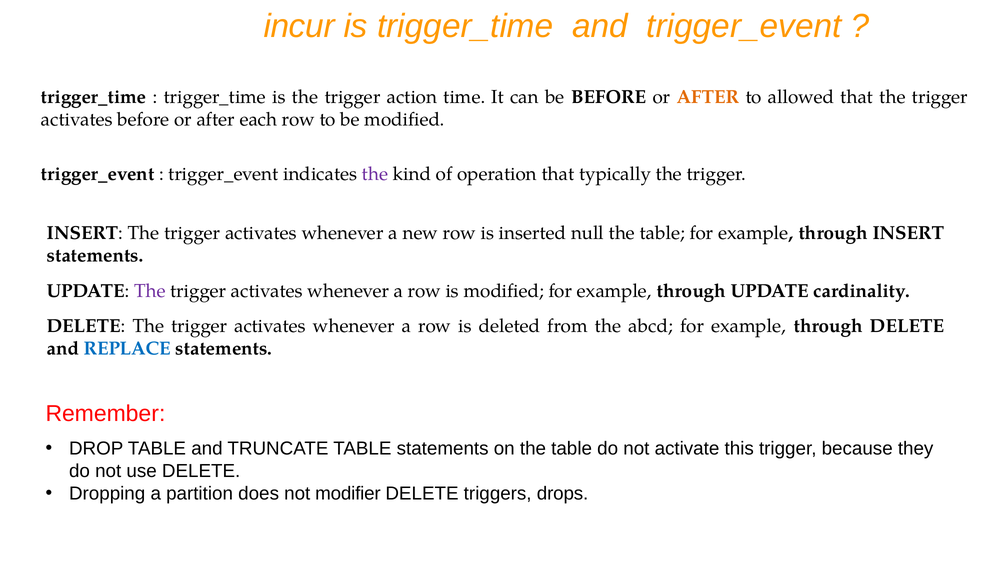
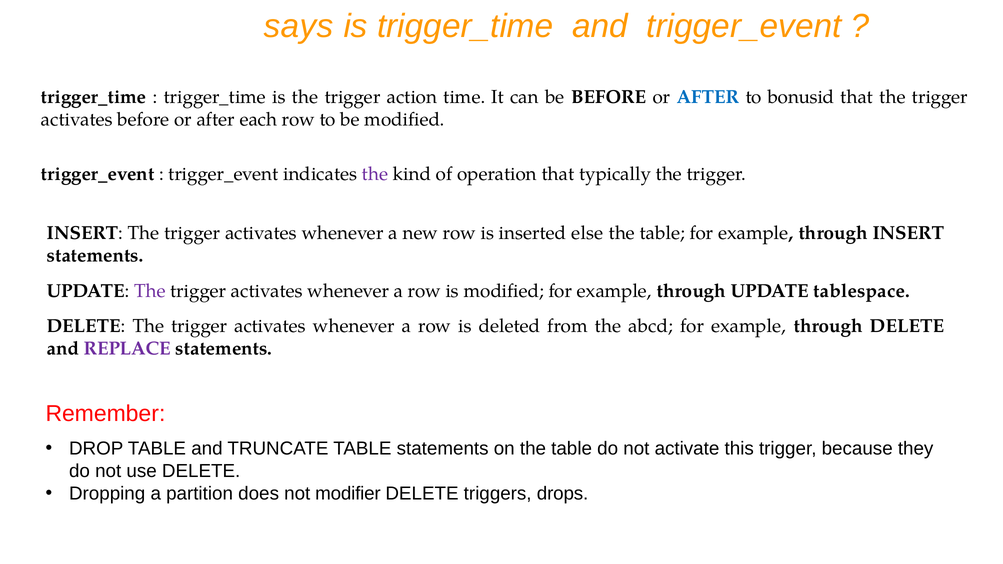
incur: incur -> says (299, 26)
AFTER colour: orange -> blue (708, 97)
allowed: allowed -> bonusid (801, 97)
null: null -> else (587, 233)
cardinality: cardinality -> tablespace (862, 291)
REPLACE colour: blue -> purple (127, 349)
